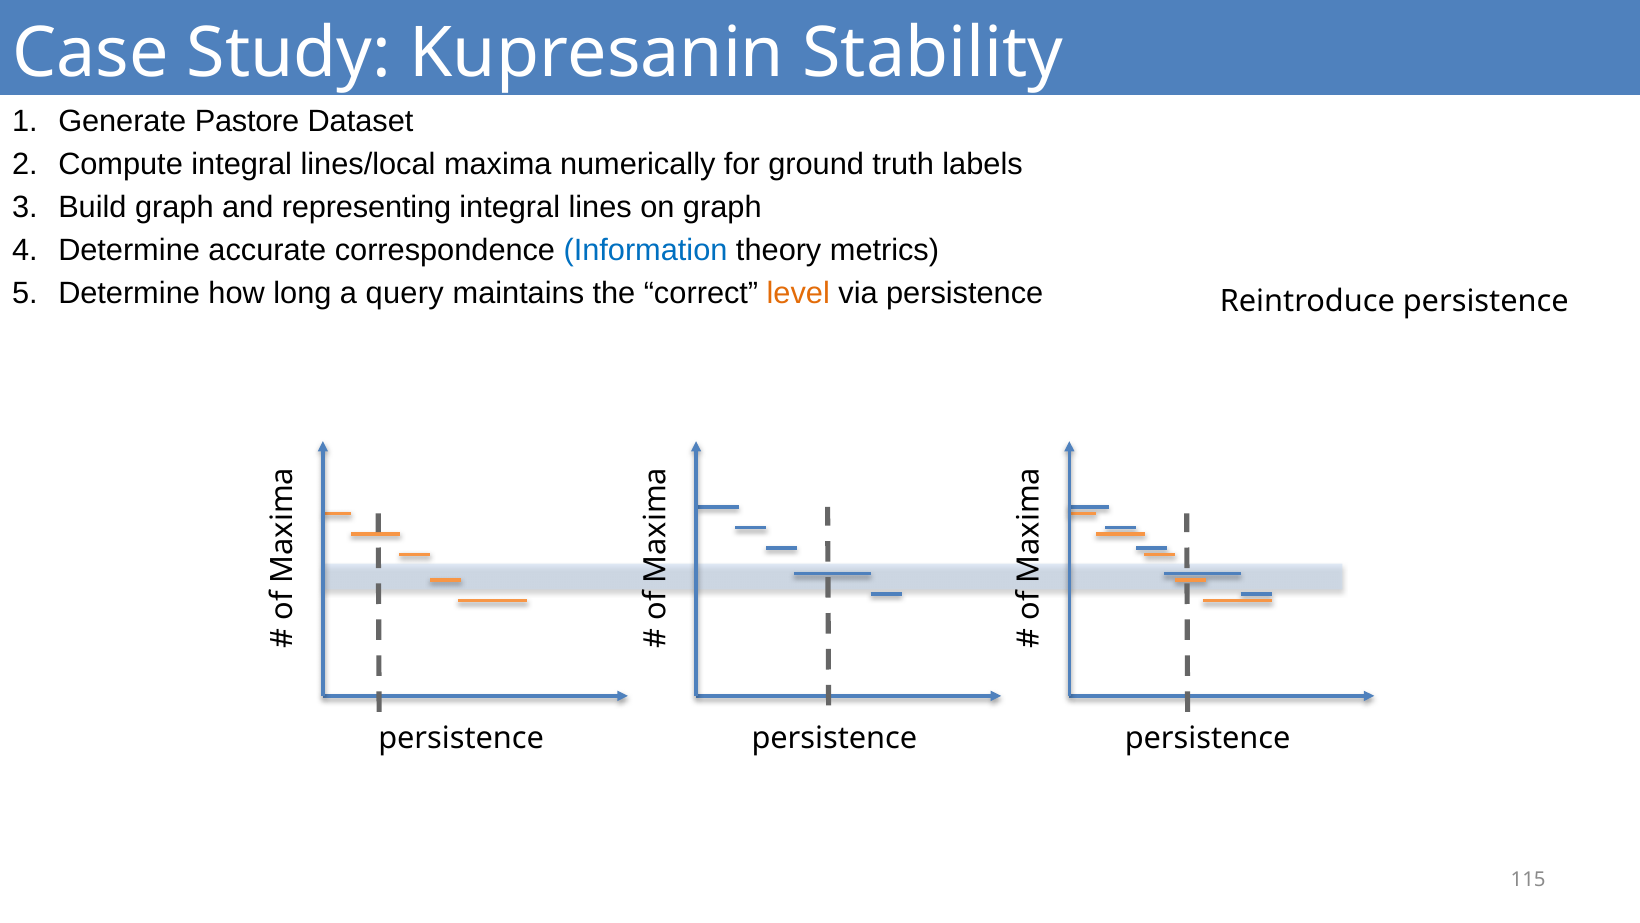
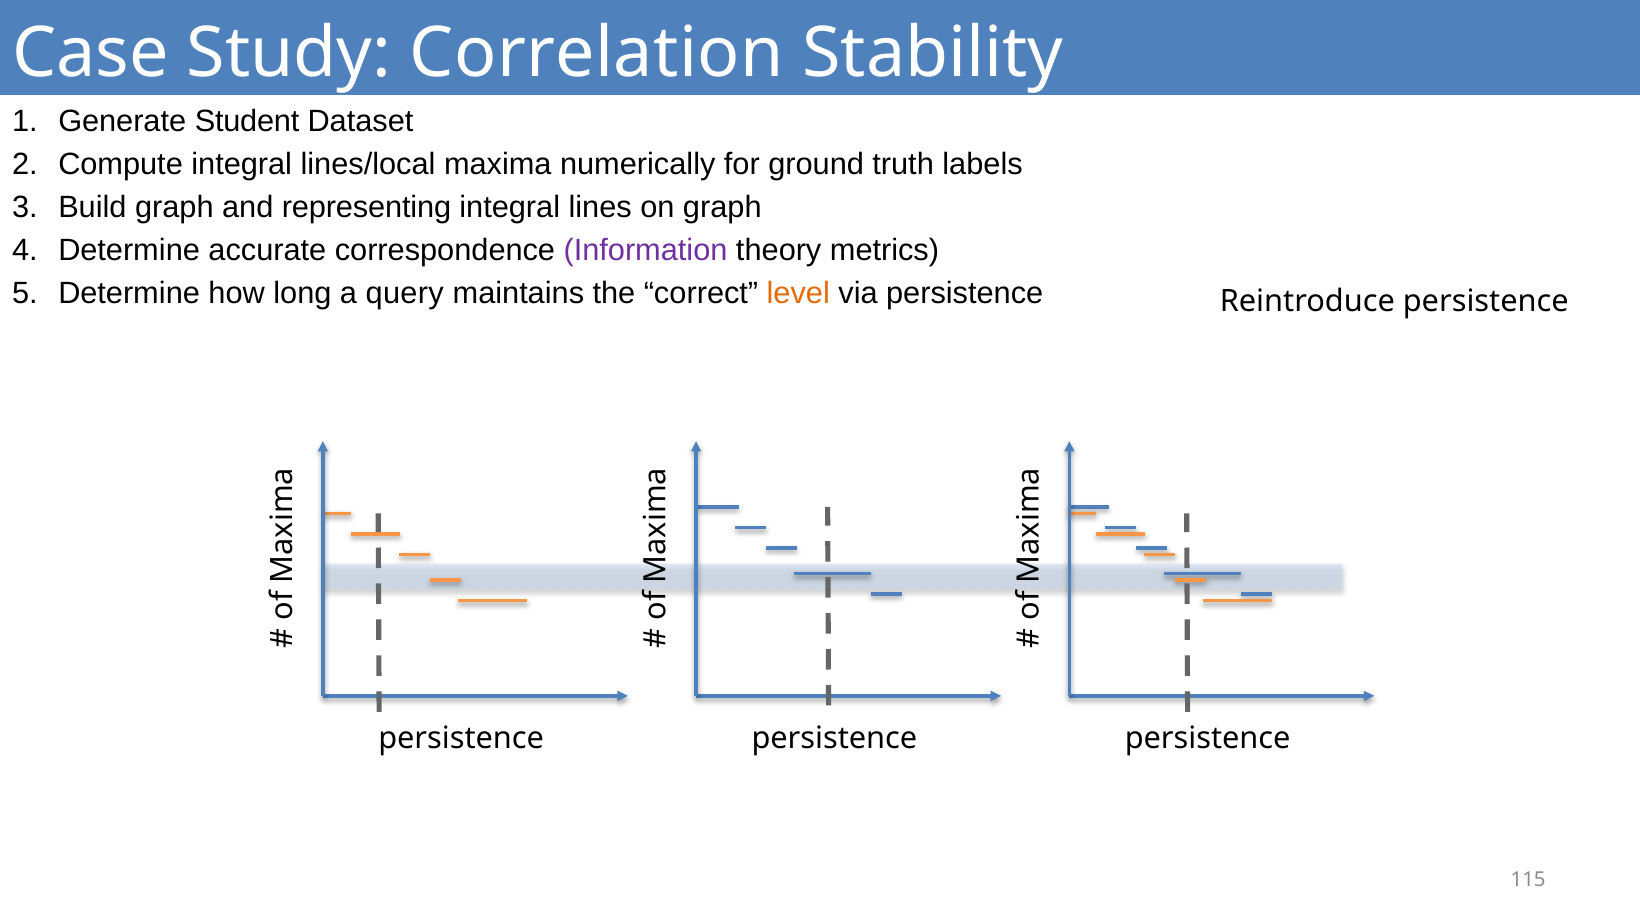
Kupresanin: Kupresanin -> Correlation (597, 53)
Pastore: Pastore -> Student (247, 121)
Information colour: blue -> purple (646, 251)
